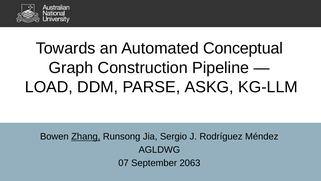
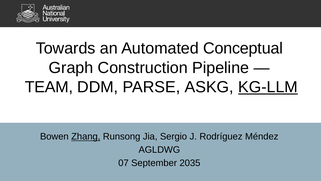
LOAD: LOAD -> TEAM (49, 87)
KG-LLM underline: none -> present (268, 87)
2063: 2063 -> 2035 (190, 163)
